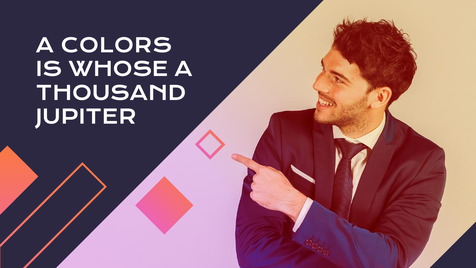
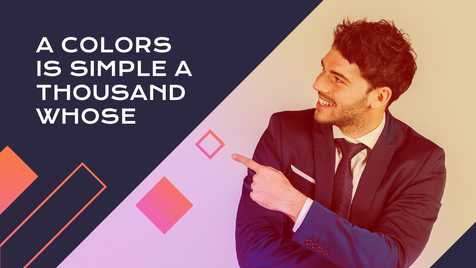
WHOSE: WHOSE -> SIMPLE (118, 70)
JUPITER: JUPITER -> WHOSE (86, 117)
